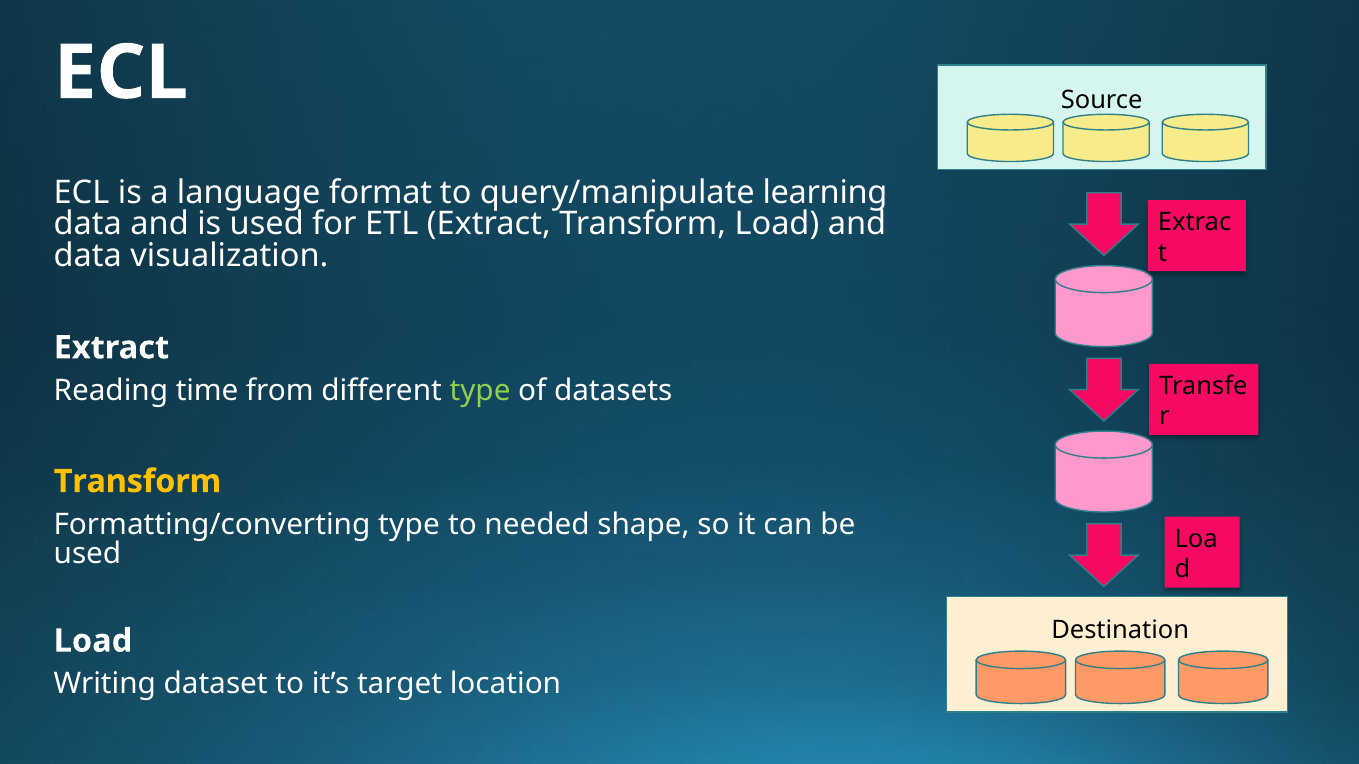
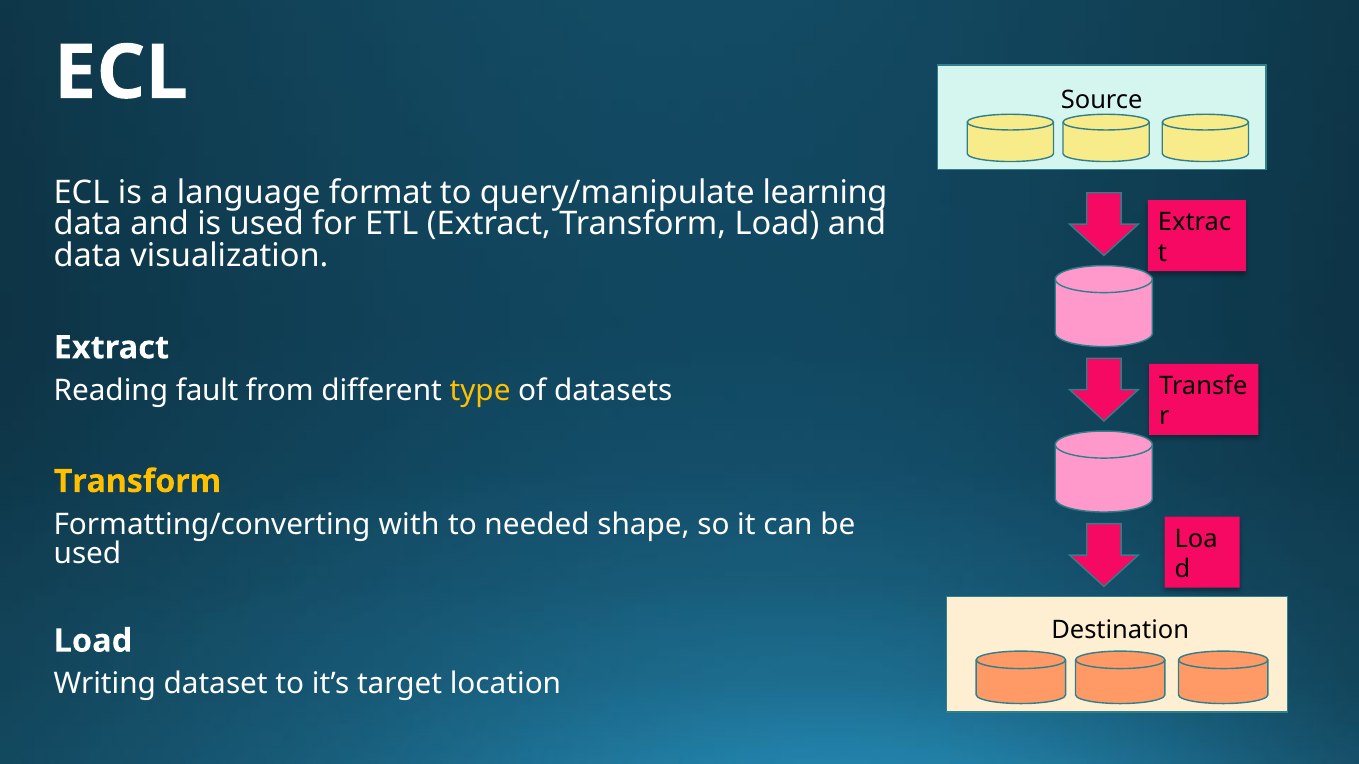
time: time -> fault (207, 391)
type colour: light green -> yellow (480, 391)
Formatting/converting type: type -> with (409, 525)
